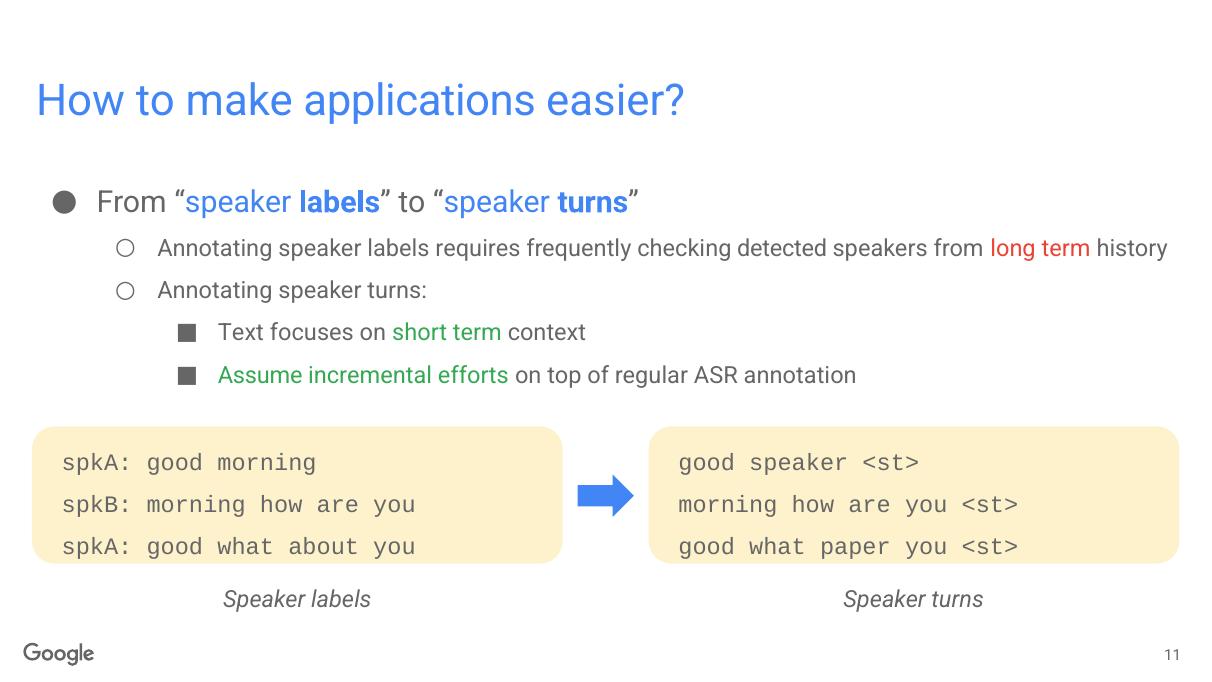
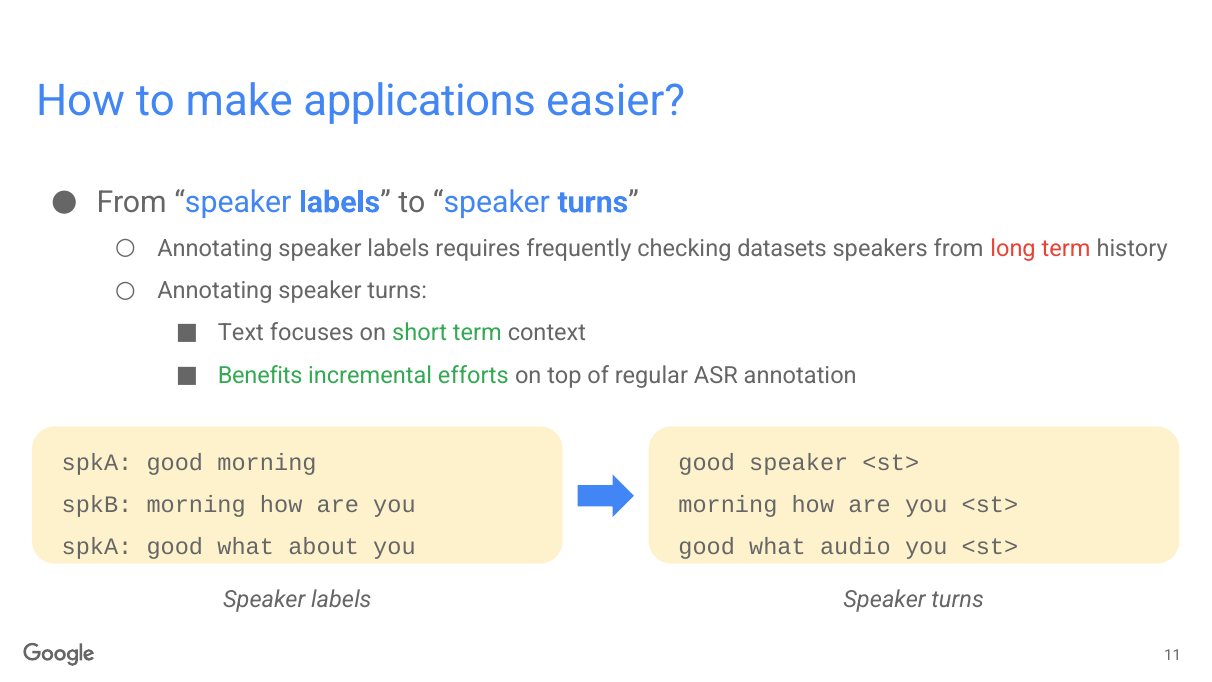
detected: detected -> datasets (782, 248)
Assume: Assume -> Benefits (260, 375)
paper: paper -> audio (855, 547)
